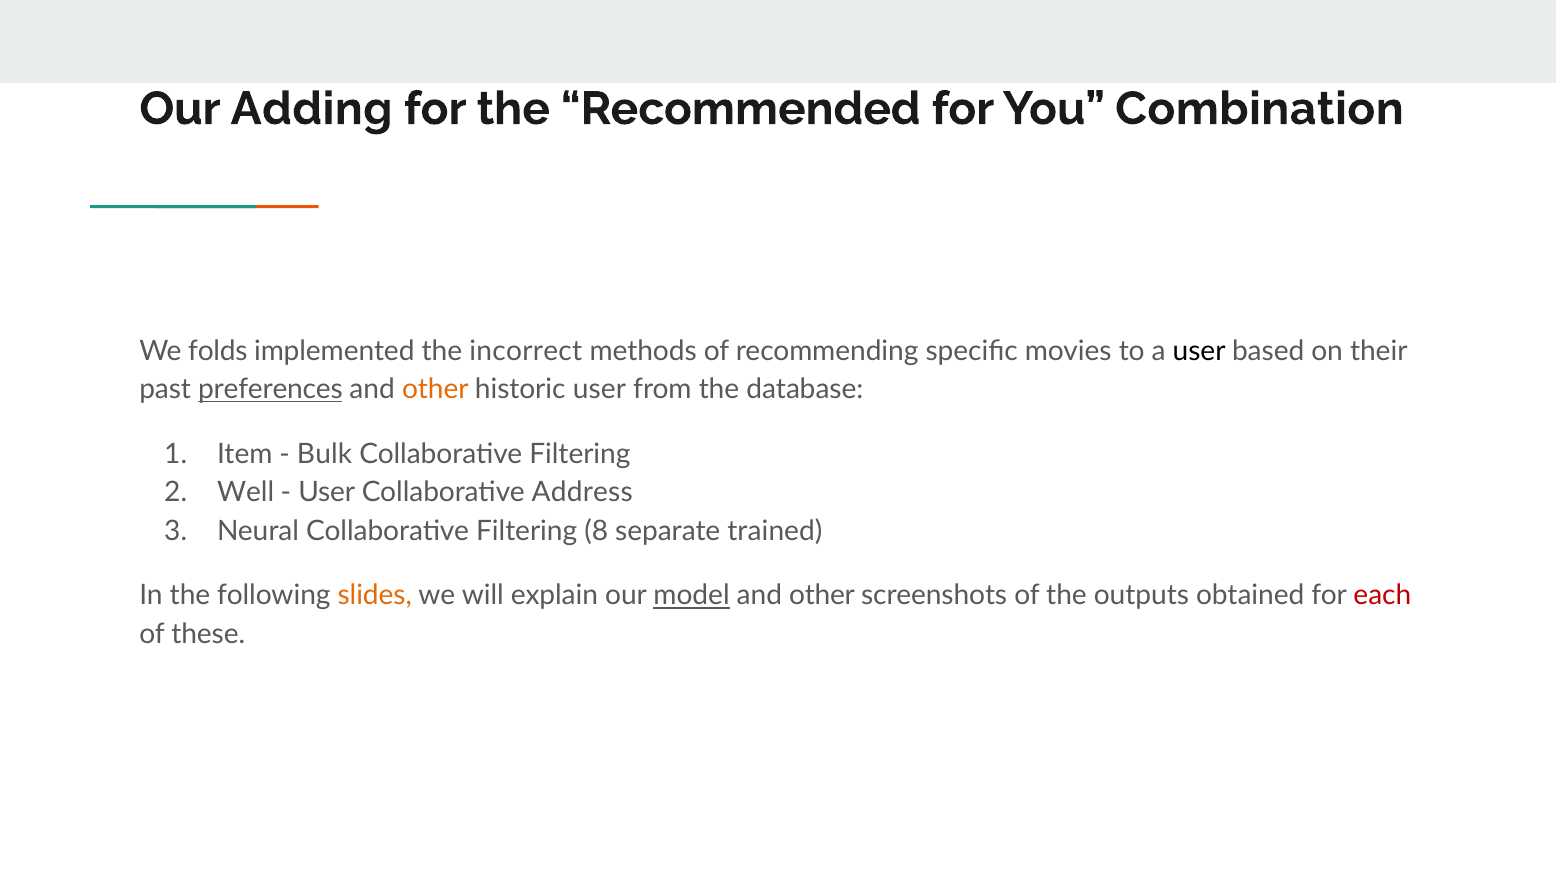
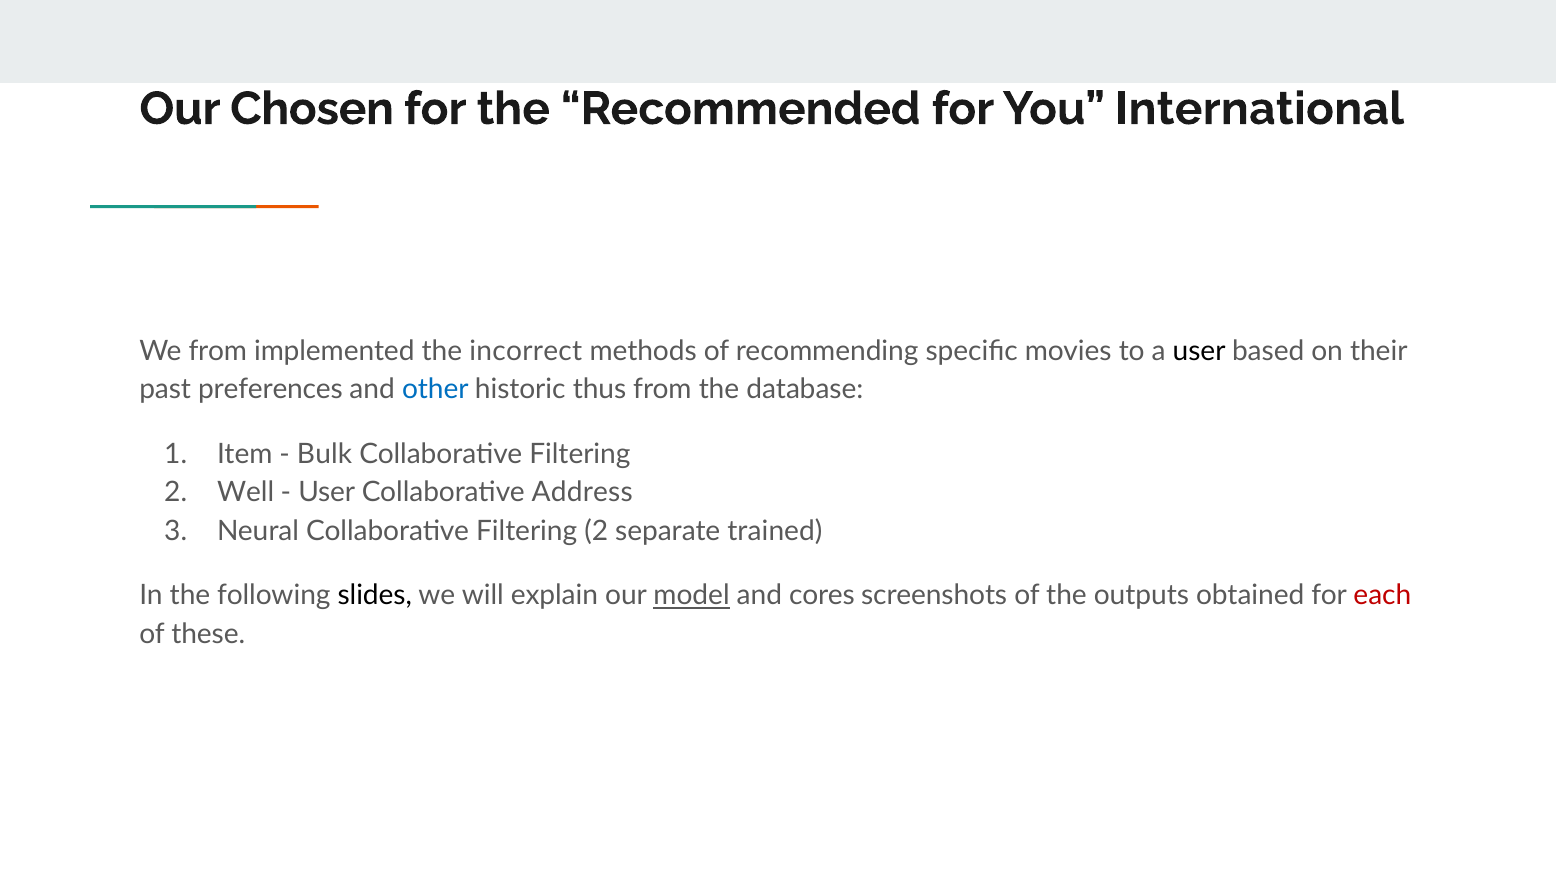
Adding: Adding -> Chosen (312, 109)
Combination: Combination -> International (1260, 109)
We folds: folds -> from (218, 351)
preferences underline: present -> none (270, 390)
other colour: orange -> blue (435, 390)
historic user: user -> thus (599, 390)
Neural Collaborative Filtering 8: 8 -> 2 (596, 531)
slides colour: orange -> black (375, 596)
other: other -> cores (822, 596)
